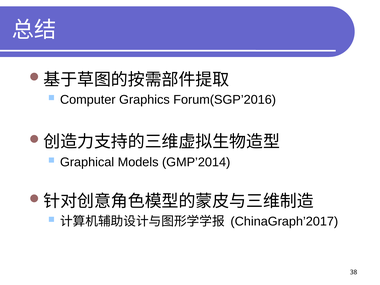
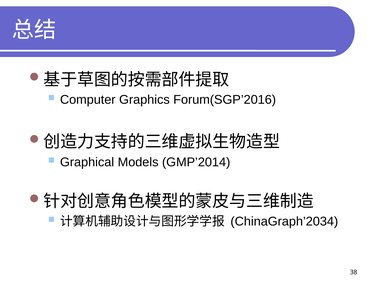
ChinaGraph’2017: ChinaGraph’2017 -> ChinaGraph’2034 (284, 221)
